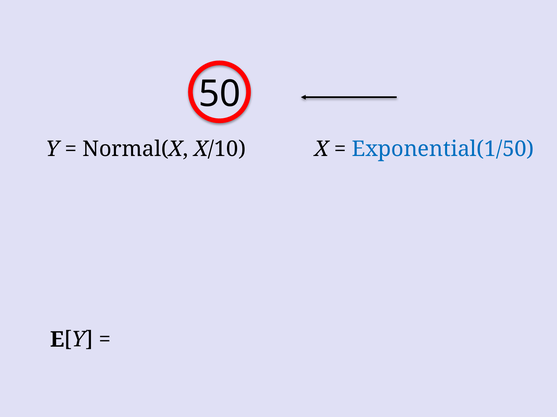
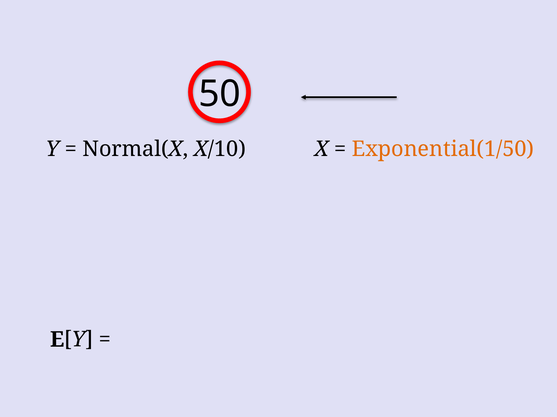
Exponential(1/50 colour: blue -> orange (443, 149)
